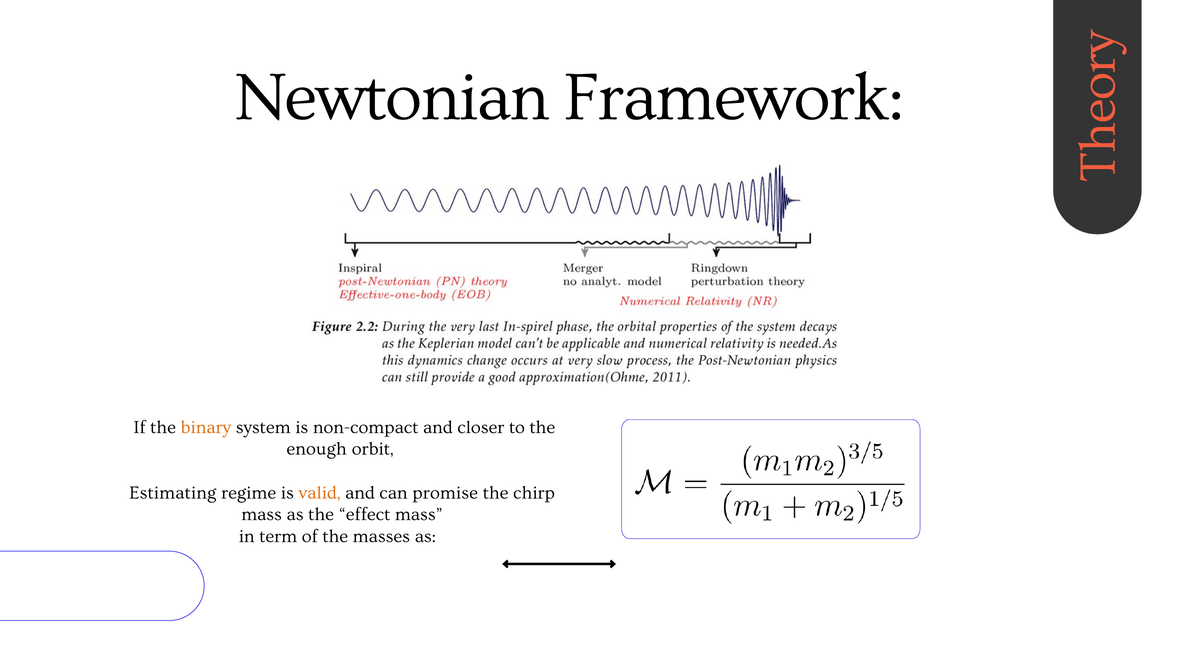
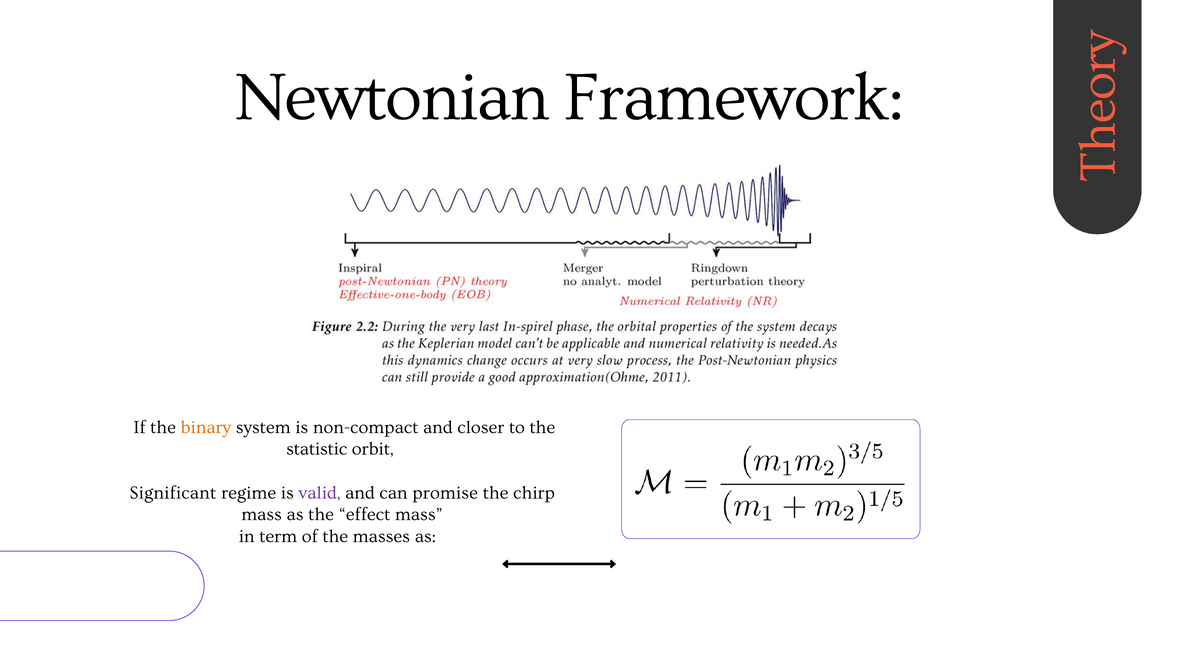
enough: enough -> statistic (317, 449)
Estimating: Estimating -> Significant (173, 493)
valid colour: orange -> purple (319, 493)
